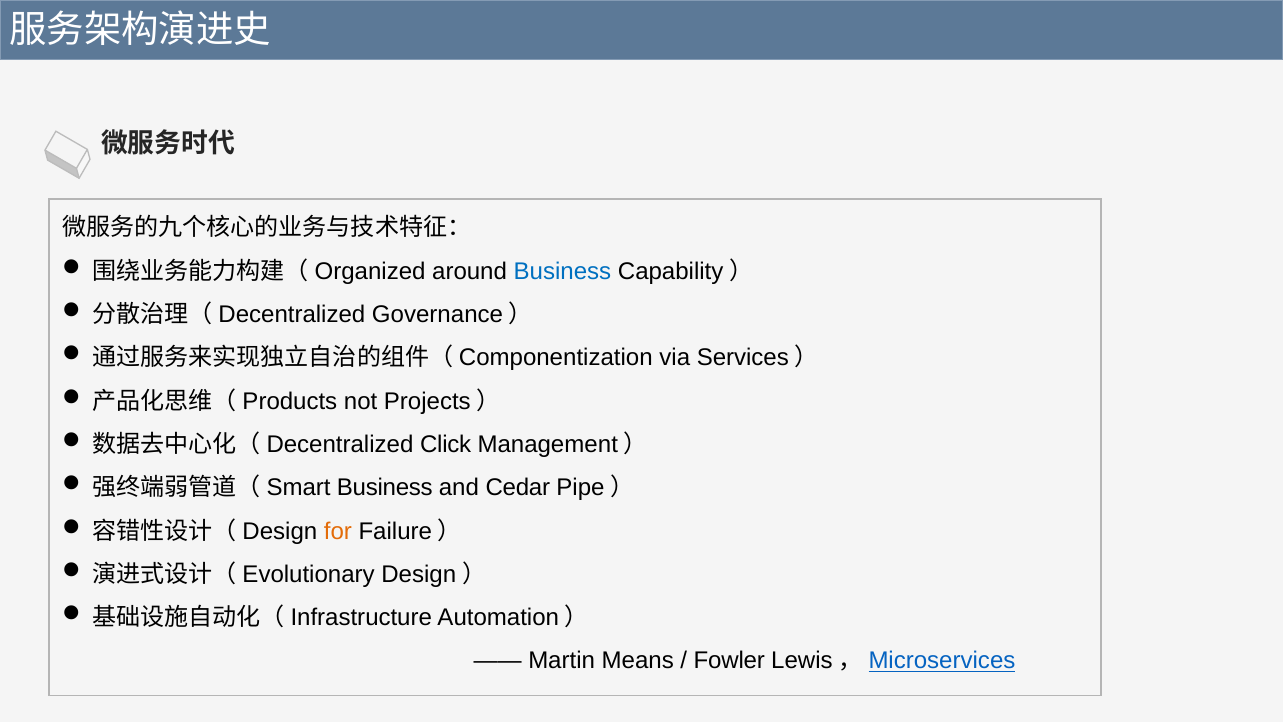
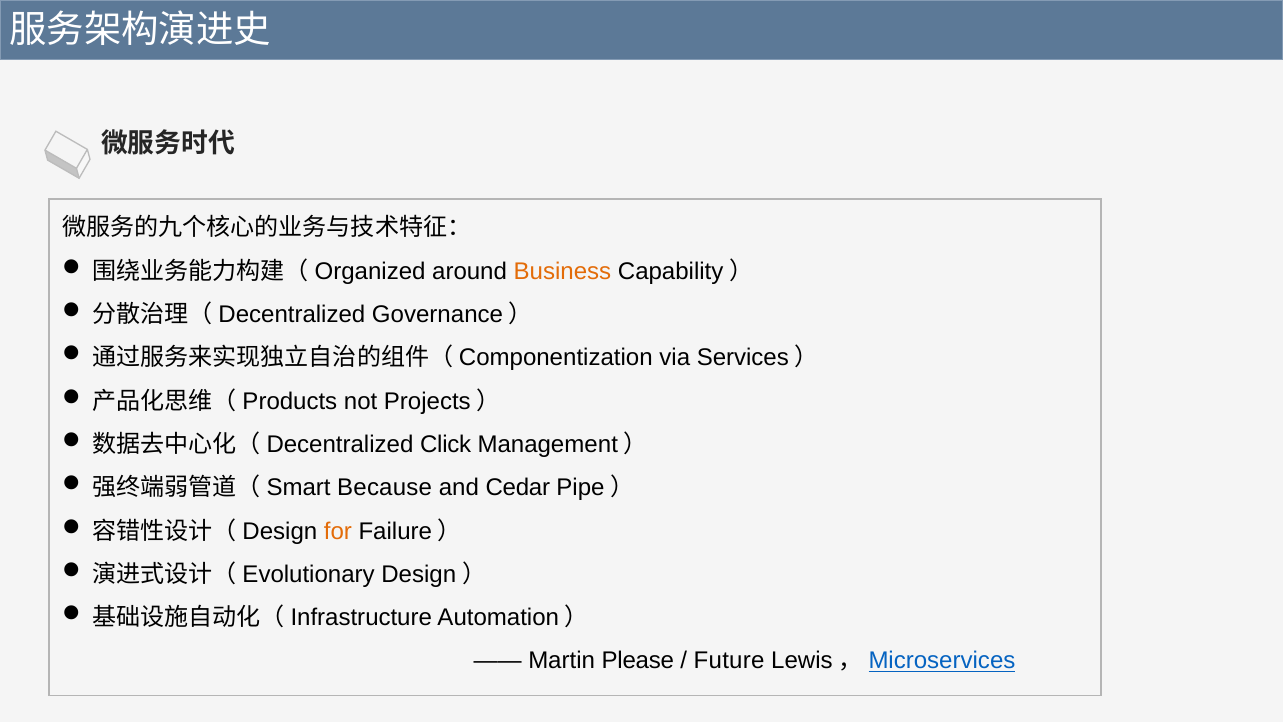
Business colour: blue -> orange (562, 271)
Business: Business -> Because (385, 488)
Means: Means -> Please (638, 661)
Fowler: Fowler -> Future (729, 661)
